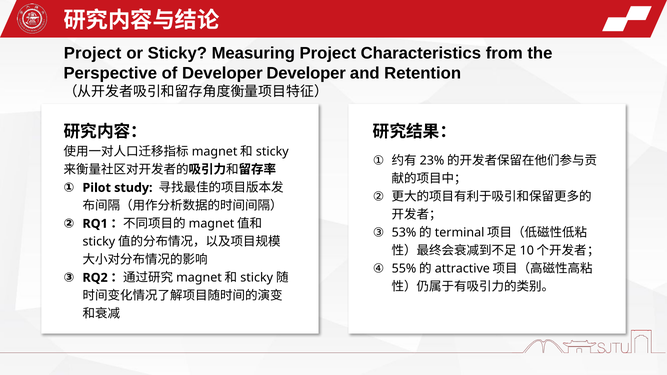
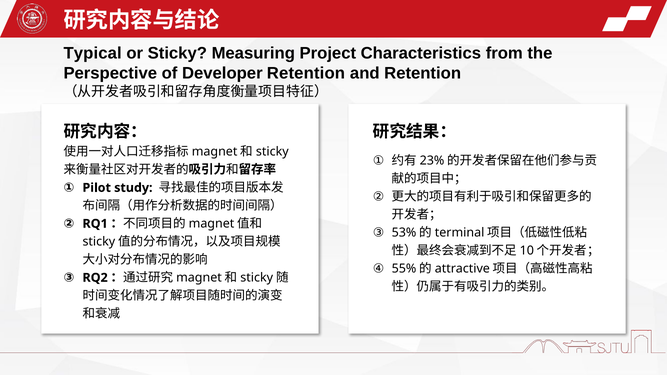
Project: Project -> Typical (93, 53)
Developer Developer: Developer -> Retention (306, 73)
